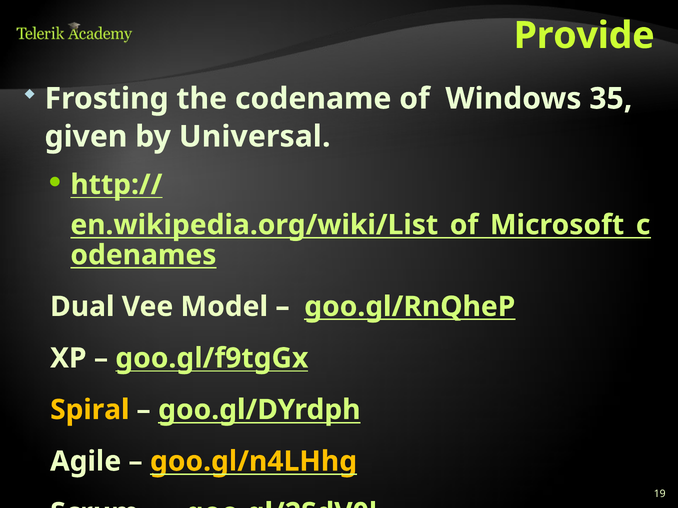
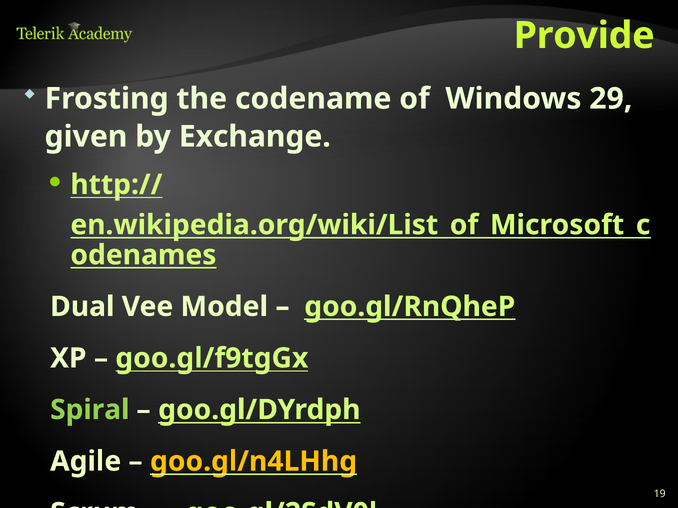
35: 35 -> 29 (611, 99)
Universal: Universal -> Exchange (255, 137)
Spiral colour: yellow -> light green (90, 410)
